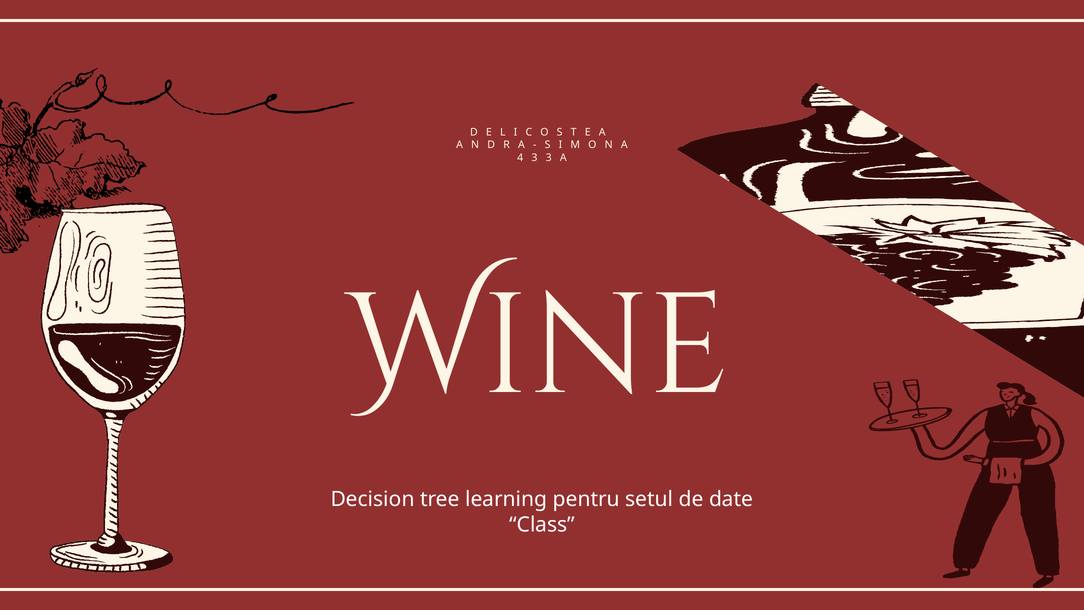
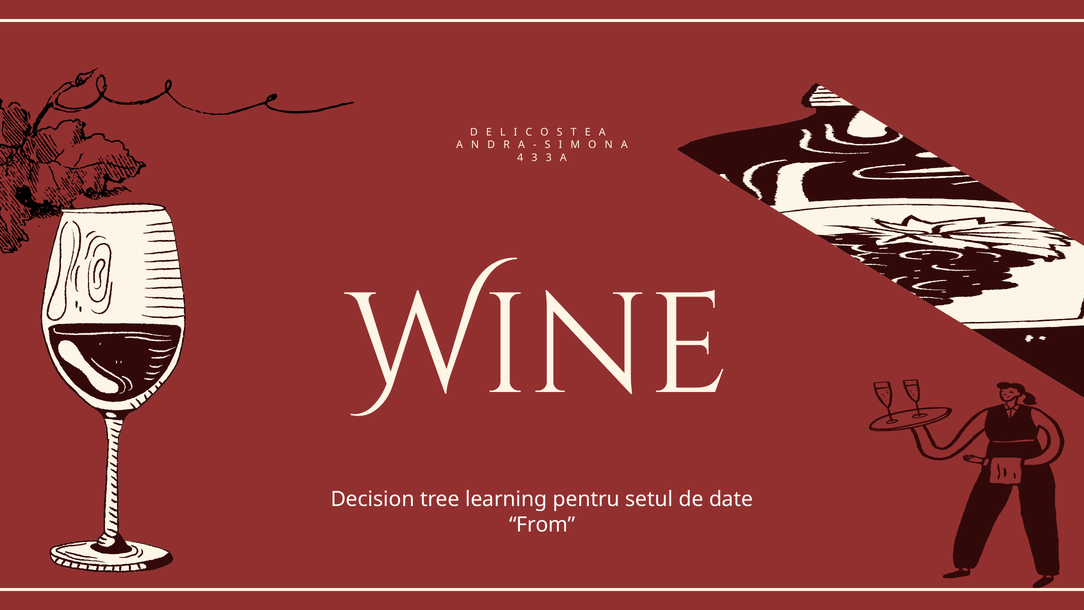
Class: Class -> From (542, 525)
